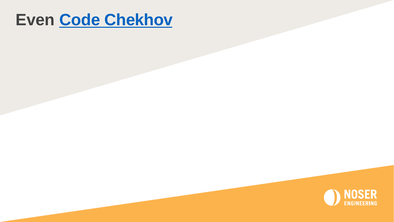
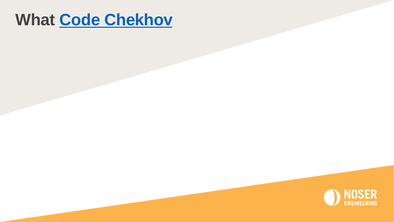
Even: Even -> What (35, 20)
